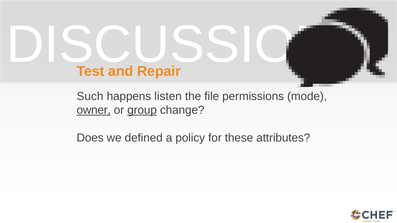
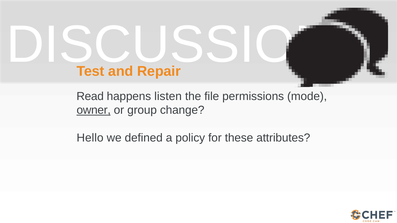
Such: Such -> Read (90, 96)
group underline: present -> none (142, 110)
Does: Does -> Hello (90, 138)
